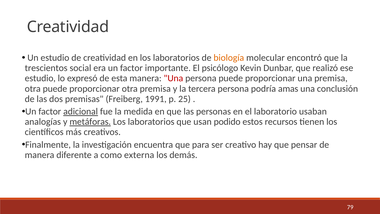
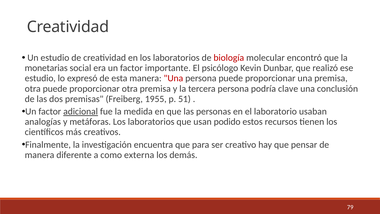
biología colour: orange -> red (229, 58)
trescientos: trescientos -> monetarias (46, 68)
amas: amas -> clave (288, 89)
1991: 1991 -> 1955 (156, 99)
25: 25 -> 51 (184, 99)
metáforas underline: present -> none (90, 122)
